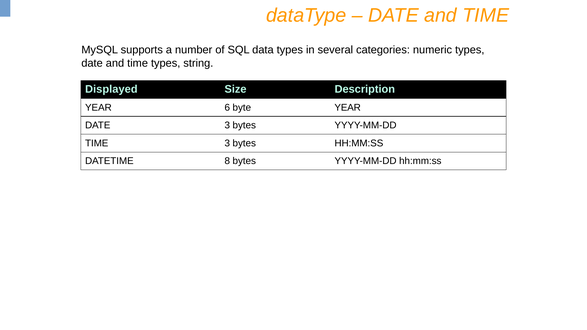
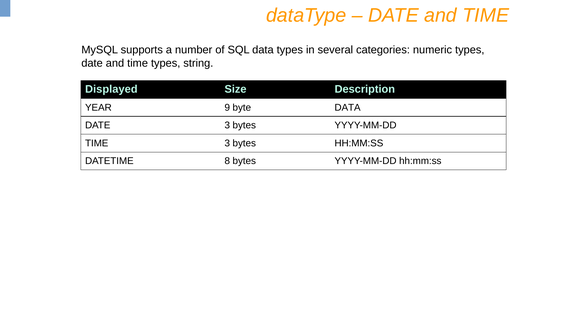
6: 6 -> 9 (227, 108)
byte YEAR: YEAR -> DATA (348, 108)
